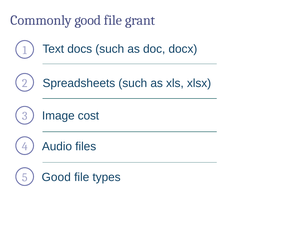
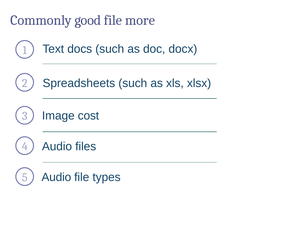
grant: grant -> more (140, 20)
Good: Good -> Audio (56, 177)
